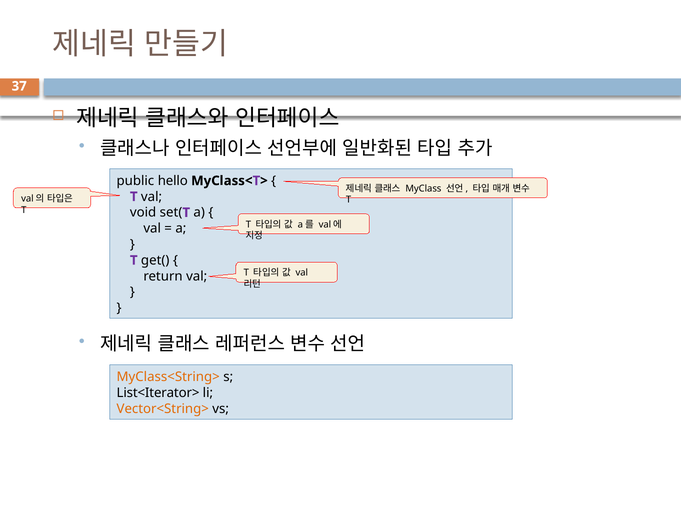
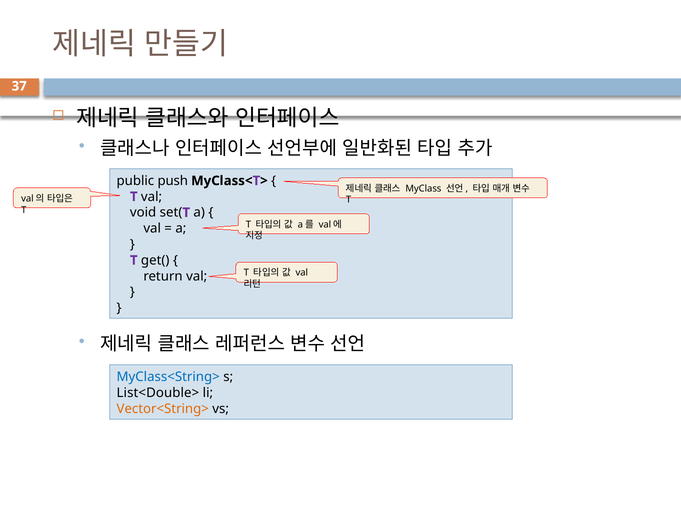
hello: hello -> push (173, 181)
MyClass<String> colour: orange -> blue (168, 377)
List<Iterator>: List<Iterator> -> List<Double> (158, 393)
